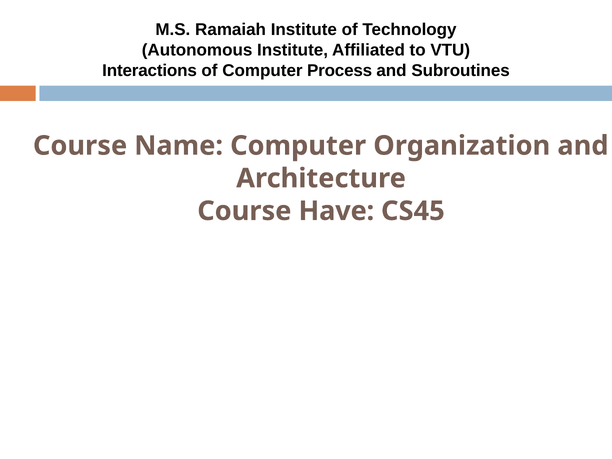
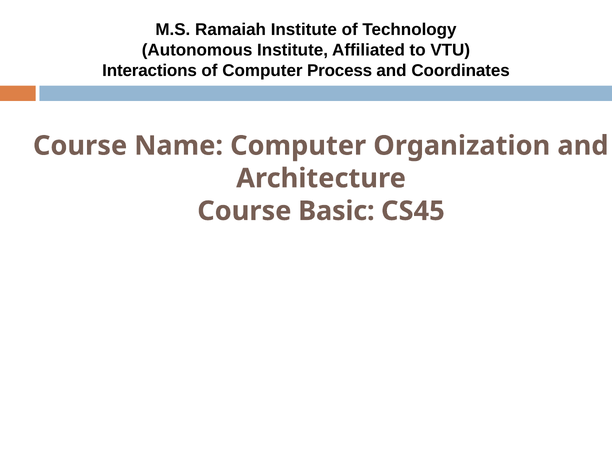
Subroutines: Subroutines -> Coordinates (461, 71)
Have: Have -> Basic (336, 211)
